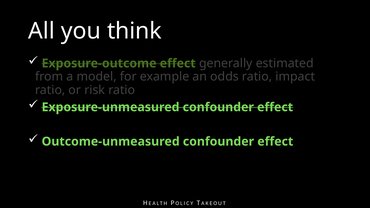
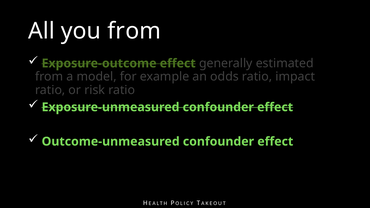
you think: think -> from (134, 31)
